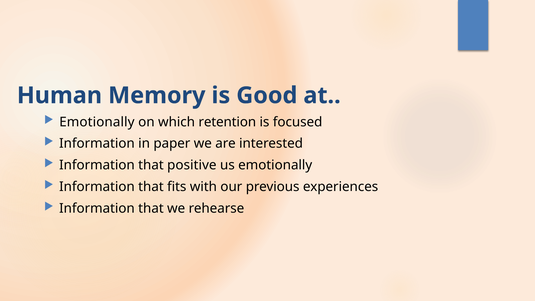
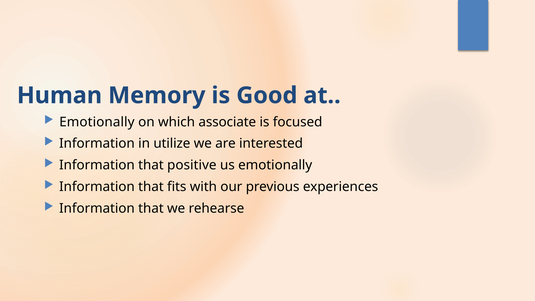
retention: retention -> associate (227, 122)
paper: paper -> utilize (172, 144)
